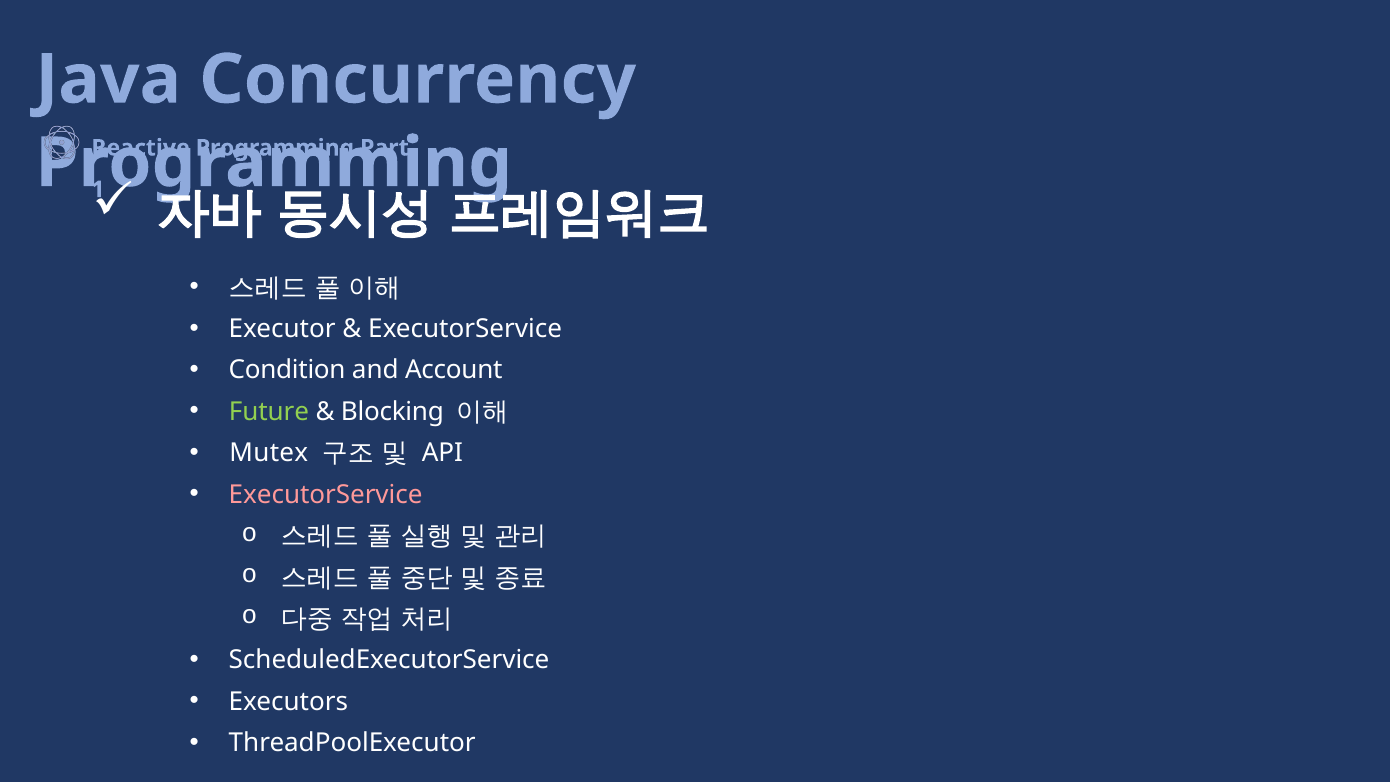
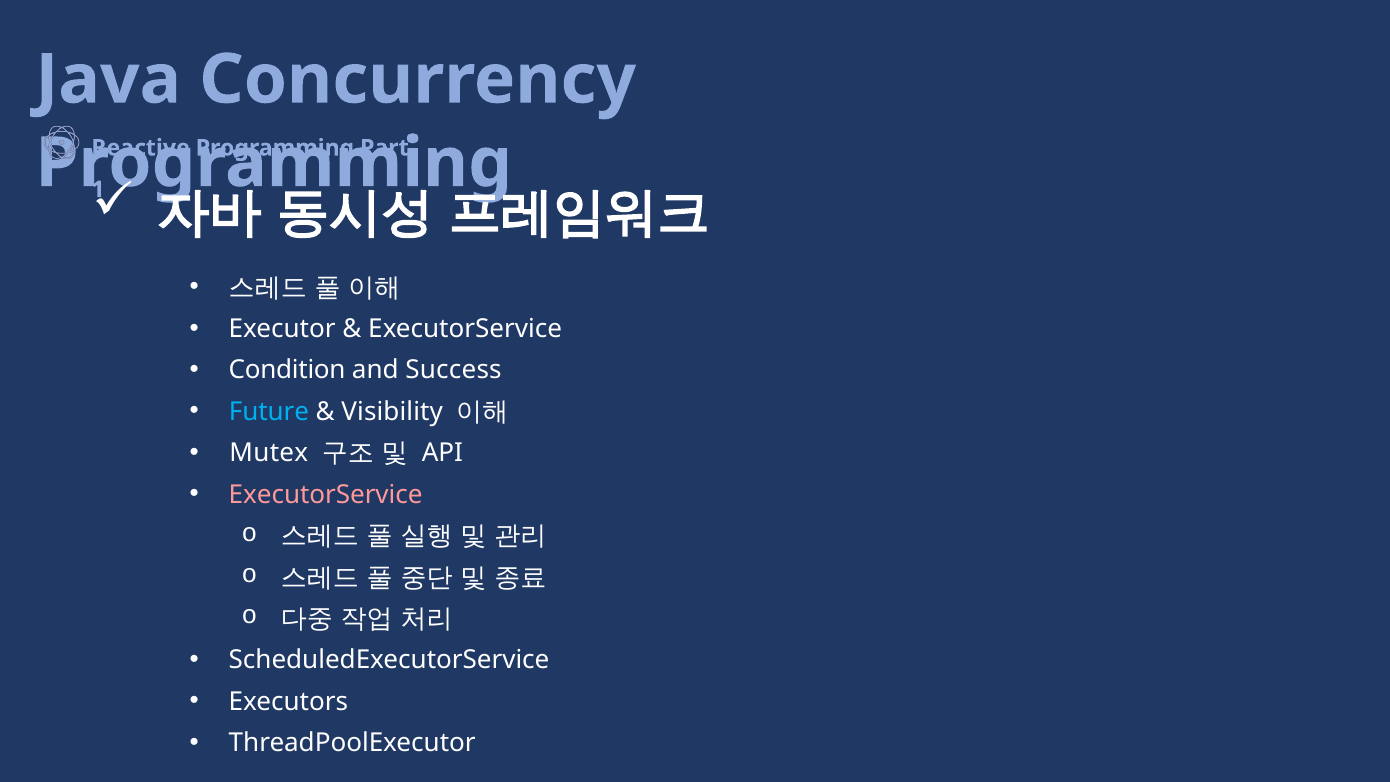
Account: Account -> Success (454, 370)
Future colour: light green -> light blue (269, 412)
Blocking: Blocking -> Visibility (392, 412)
